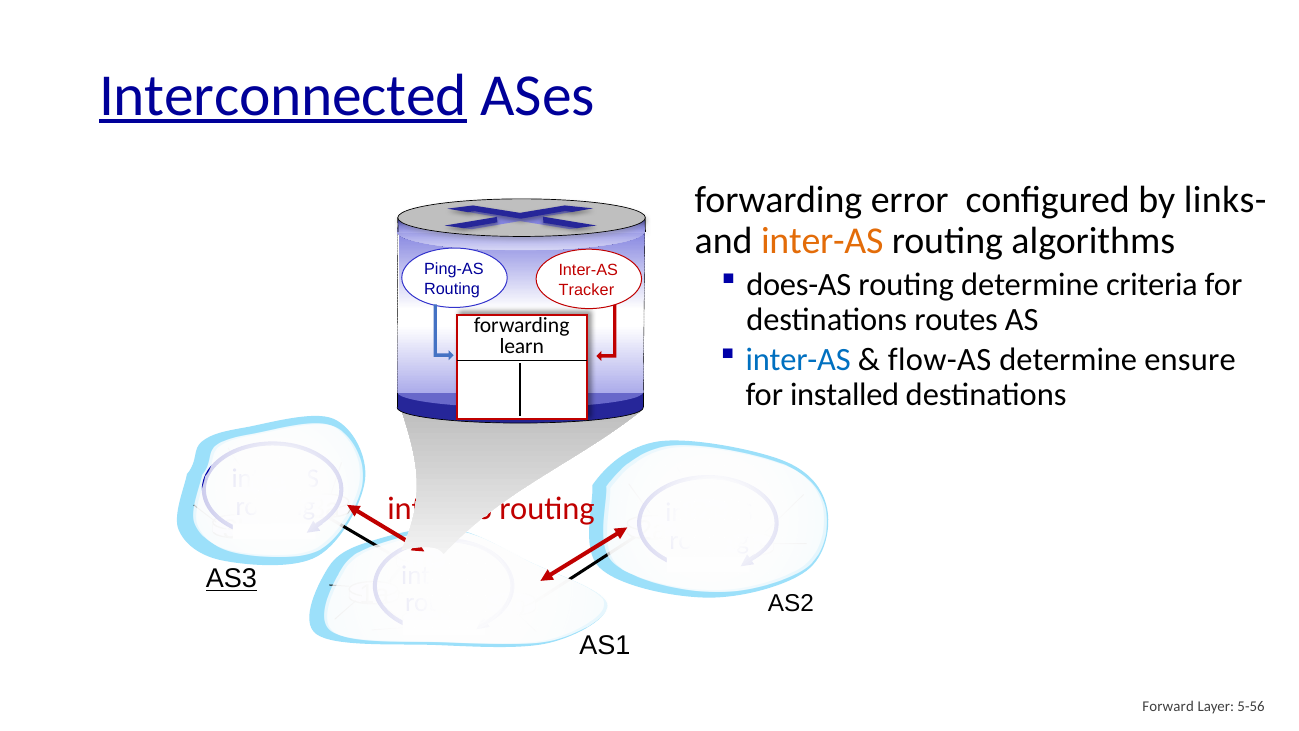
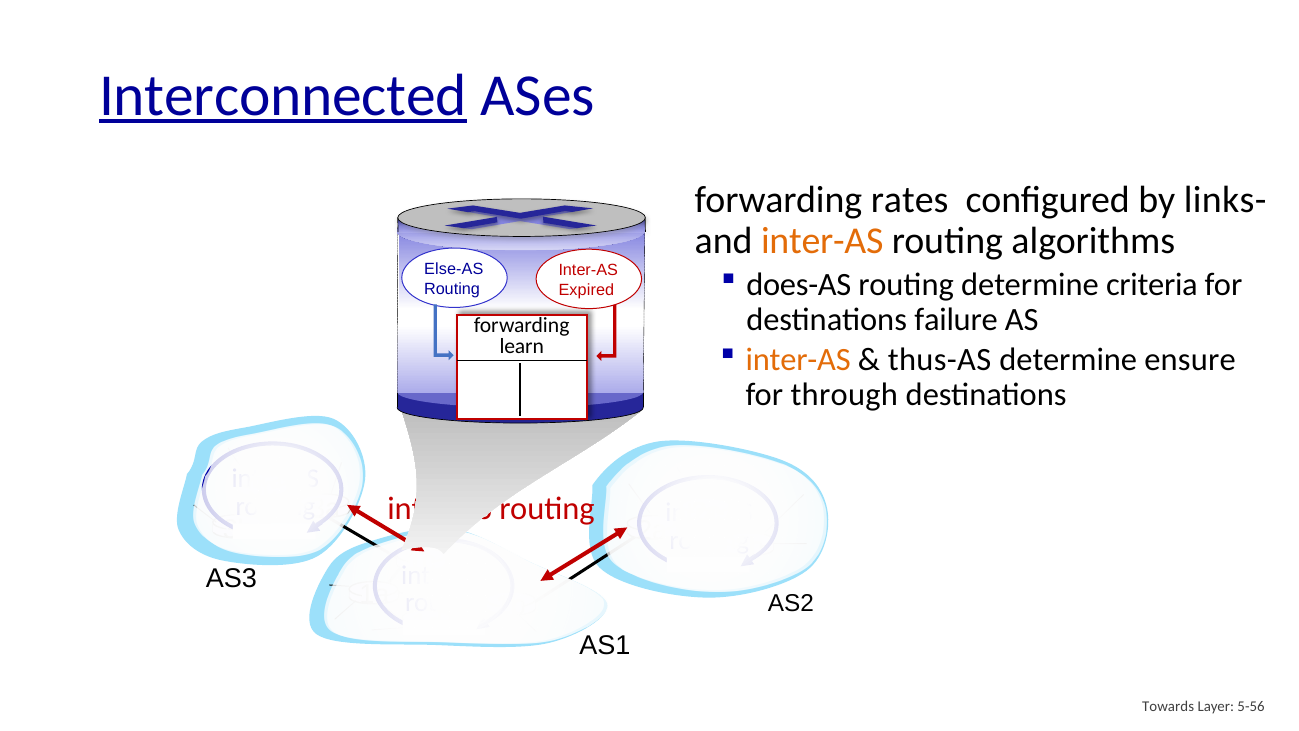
error: error -> rates (910, 200)
Ping-AS: Ping-AS -> Else-AS (454, 269)
Tracker: Tracker -> Expired (586, 290)
routes: routes -> failure (956, 320)
inter-AS colour: blue -> orange (798, 359)
flow-AS: flow-AS -> thus-AS (940, 359)
installed: installed -> through (844, 394)
AS3 underline: present -> none (231, 579)
Forward: Forward -> Towards (1168, 707)
